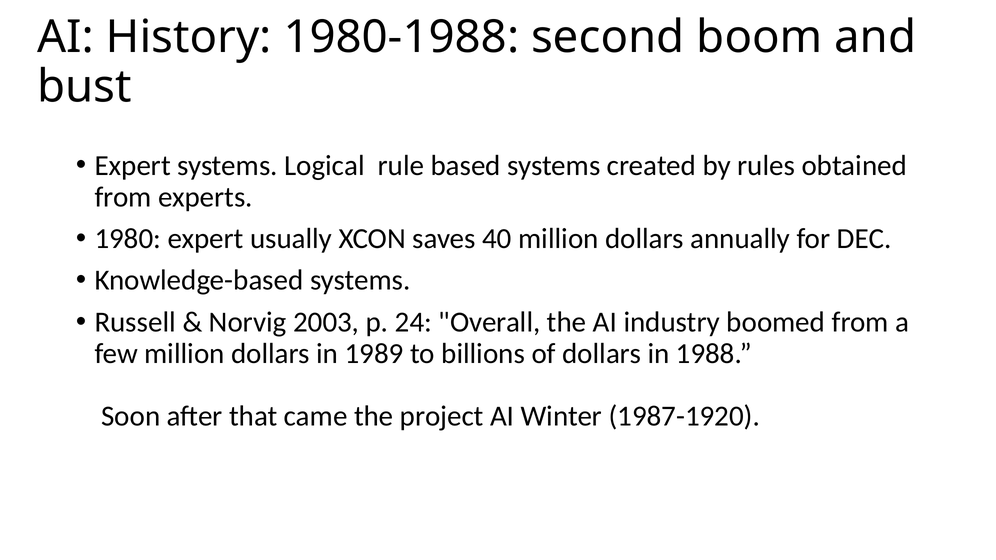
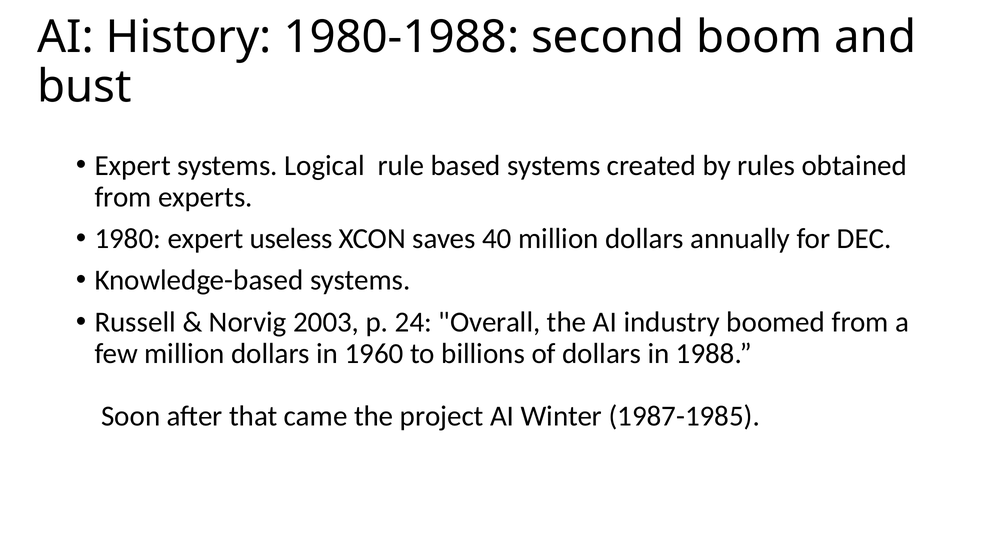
usually: usually -> useless (291, 239)
1989: 1989 -> 1960 (374, 354)
1987-1920: 1987-1920 -> 1987-1985 (684, 416)
